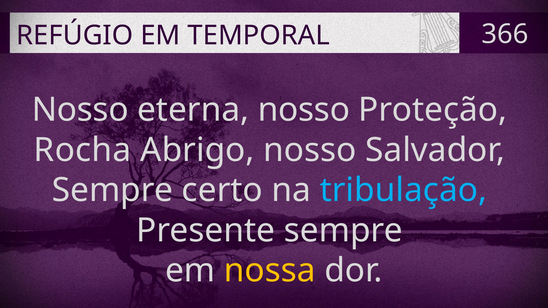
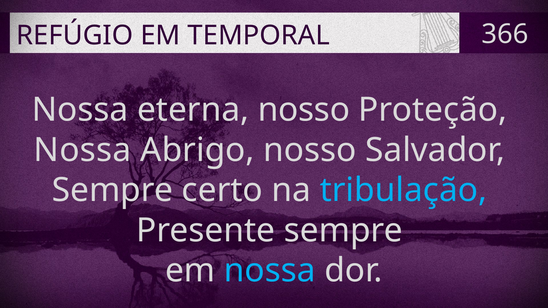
Nosso: Nosso -> Nossa (80, 110)
Rocha: Rocha -> Nossa (82, 150)
nossa colour: yellow -> light blue (270, 271)
